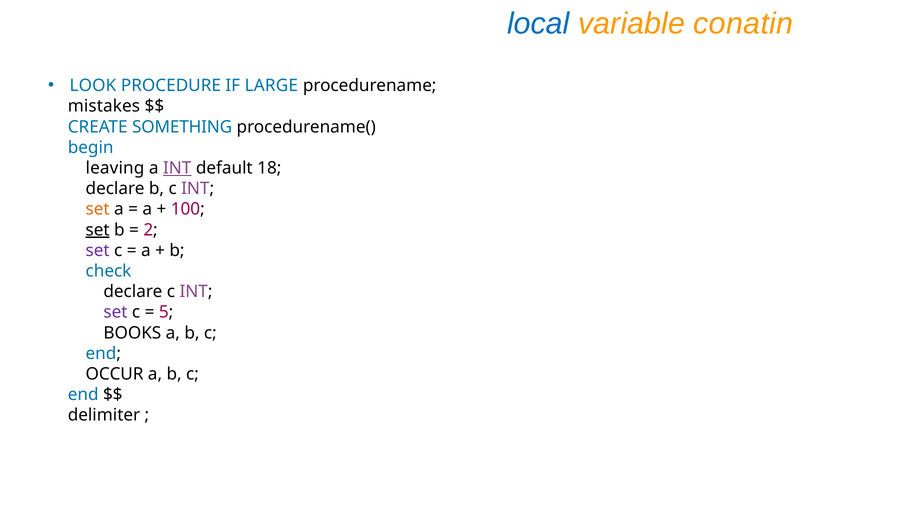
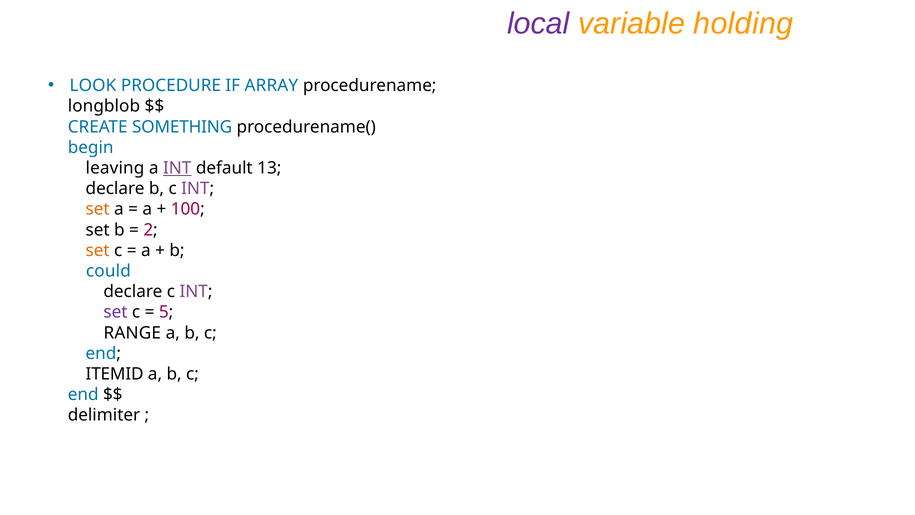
local colour: blue -> purple (538, 24)
conatin: conatin -> holding (743, 24)
LARGE: LARGE -> ARRAY (271, 86)
mistakes: mistakes -> longblob (104, 106)
18: 18 -> 13 (269, 168)
set underline: present -> none (98, 230)
set colour: purple -> orange (98, 250)
check: check -> could (108, 271)
BOOKS: BOOKS -> RANGE (132, 333)
OCCUR: OCCUR -> ITEMID (115, 374)
